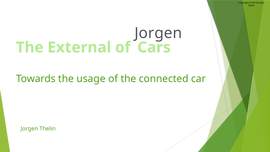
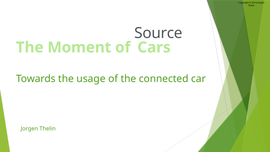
Jorgen: Jorgen -> Source (158, 33)
External: External -> Moment (79, 47)
